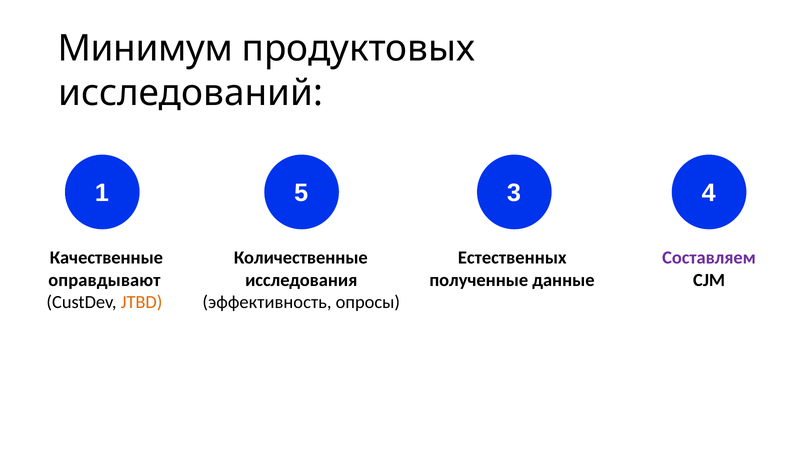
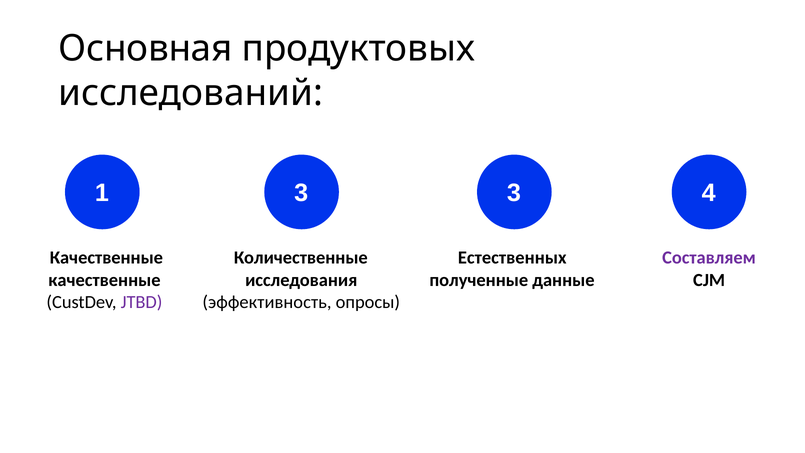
Минимум: Минимум -> Основная (145, 49)
1 5: 5 -> 3 (301, 193)
оправдывают: оправдывают -> качественные (104, 280)
JTBD colour: orange -> purple (142, 302)
